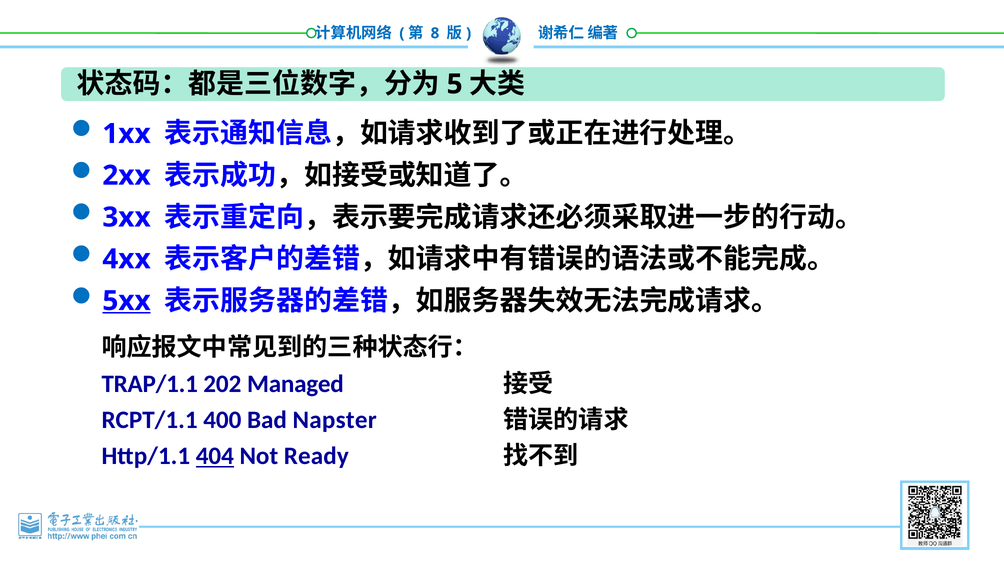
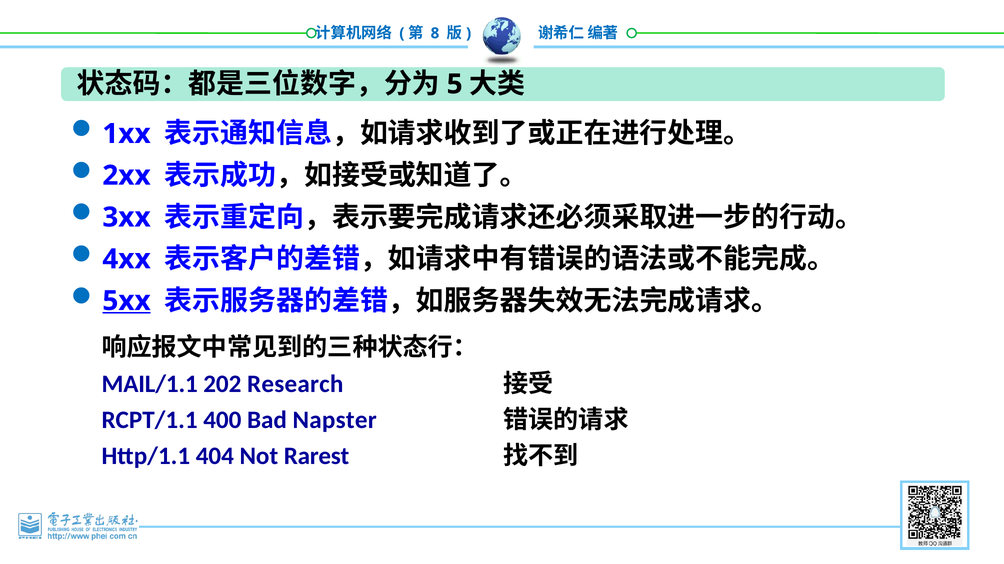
TRAP/1.1: TRAP/1.1 -> MAIL/1.1 (150, 384)
Managed: Managed -> Research (295, 384)
404 underline: present -> none (215, 457)
Ready: Ready -> Rarest (317, 457)
